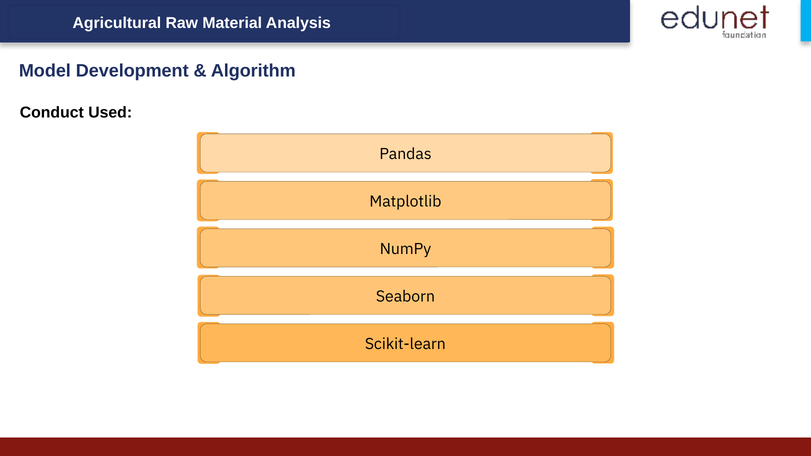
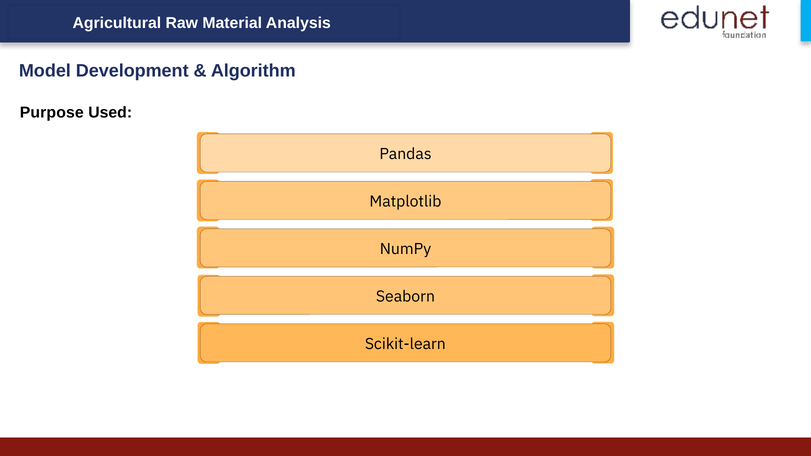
Conduct: Conduct -> Purpose (52, 113)
